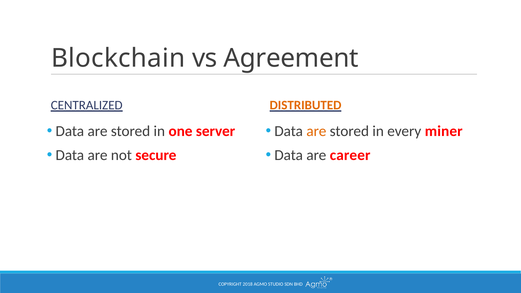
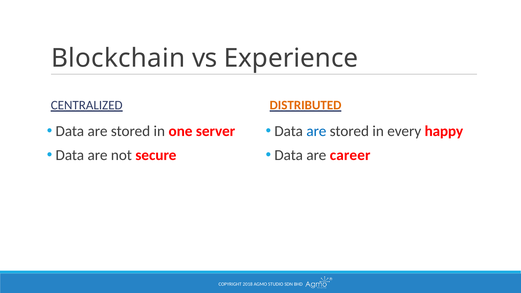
Agreement: Agreement -> Experience (291, 58)
are colour: orange -> blue (316, 131)
miner: miner -> happy (444, 131)
